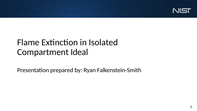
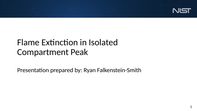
Ideal: Ideal -> Peak (79, 52)
